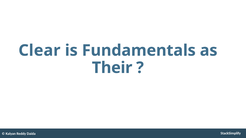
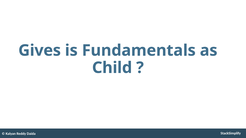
Clear: Clear -> Gives (40, 51)
Their: Their -> Child (112, 68)
